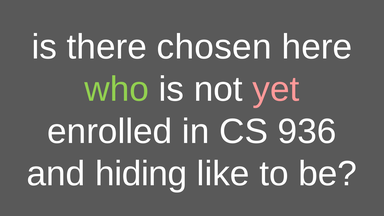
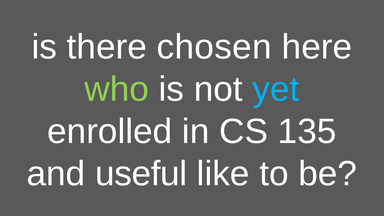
yet colour: pink -> light blue (276, 89)
936: 936 -> 135 (307, 132)
hiding: hiding -> useful (141, 174)
